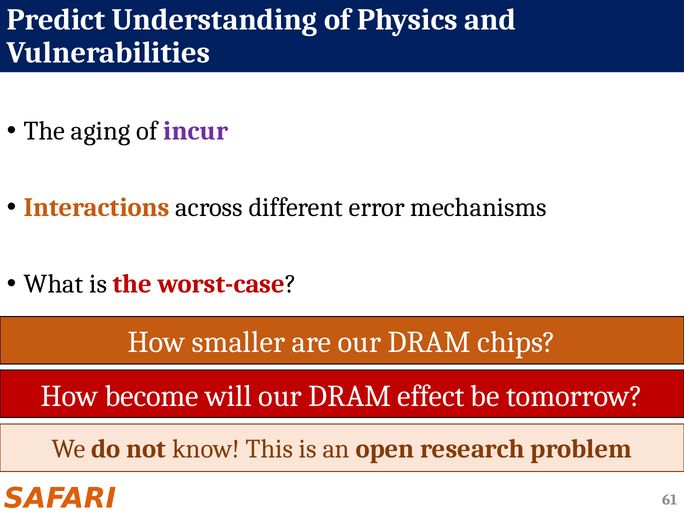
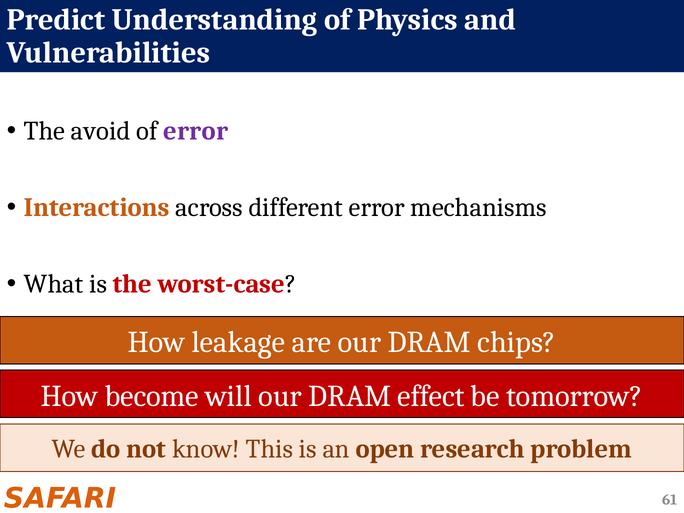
aging: aging -> avoid (101, 131)
of incur: incur -> error (196, 131)
smaller: smaller -> leakage (238, 342)
